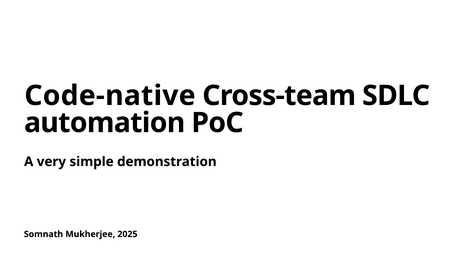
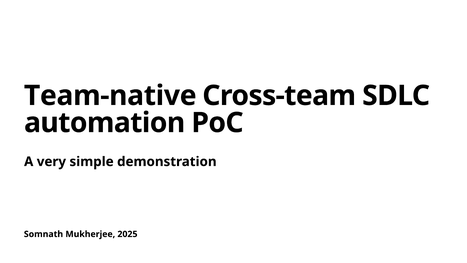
Code-native: Code-native -> Team-native (110, 96)
